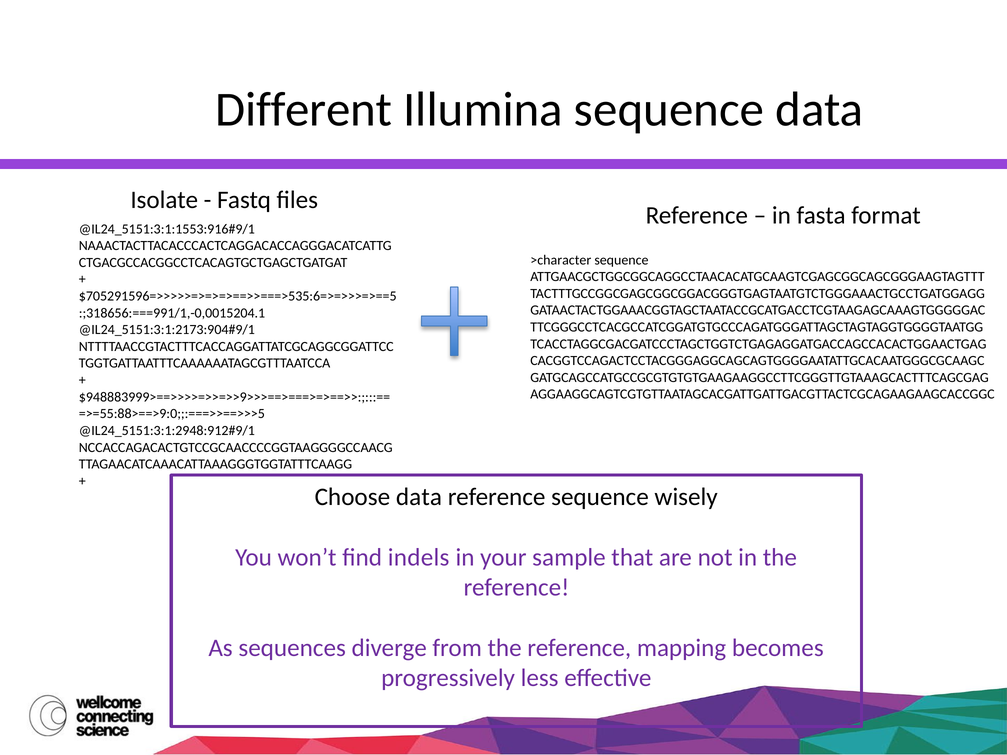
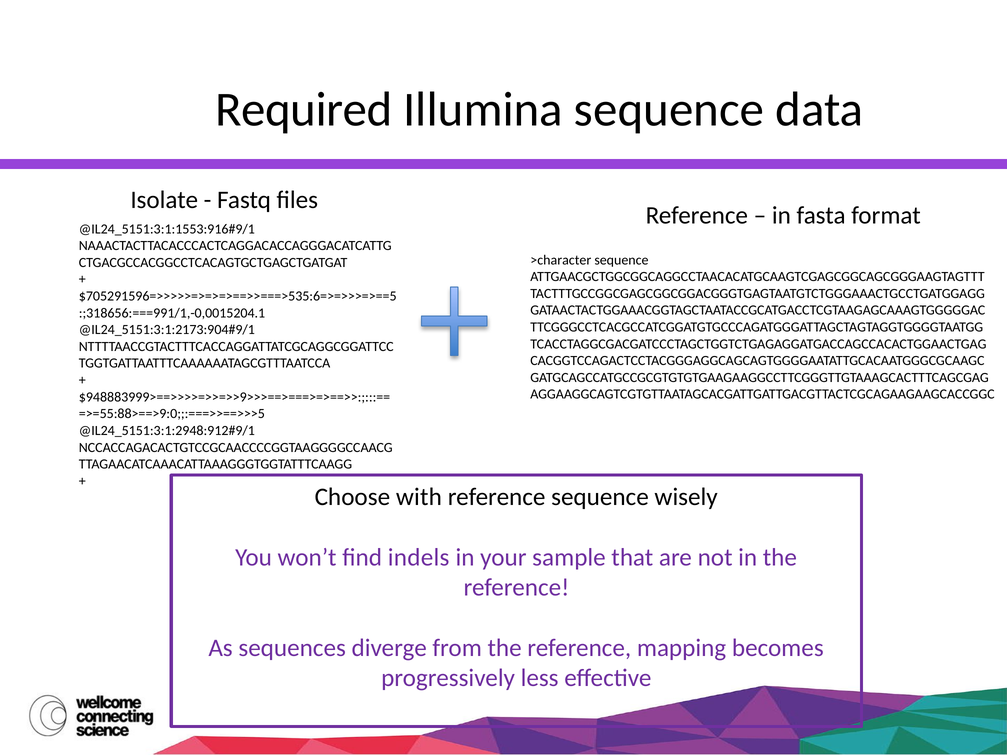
Different: Different -> Required (304, 109)
Choose data: data -> with (419, 497)
